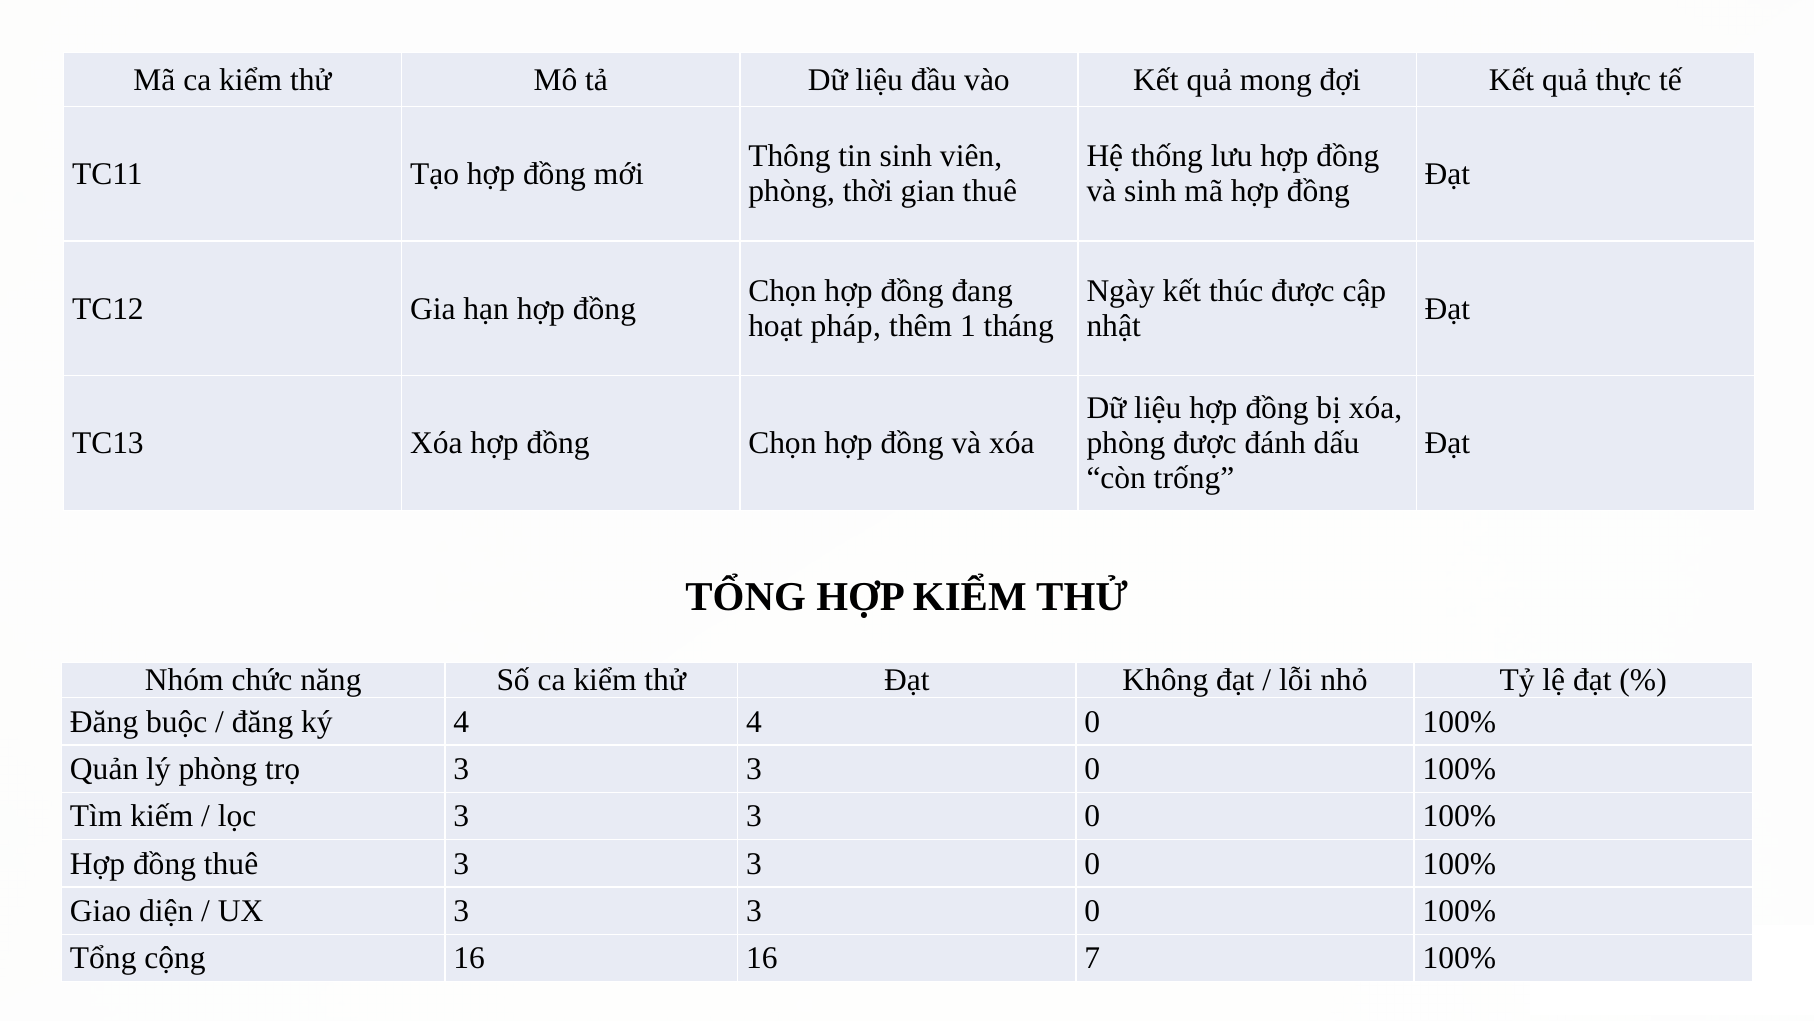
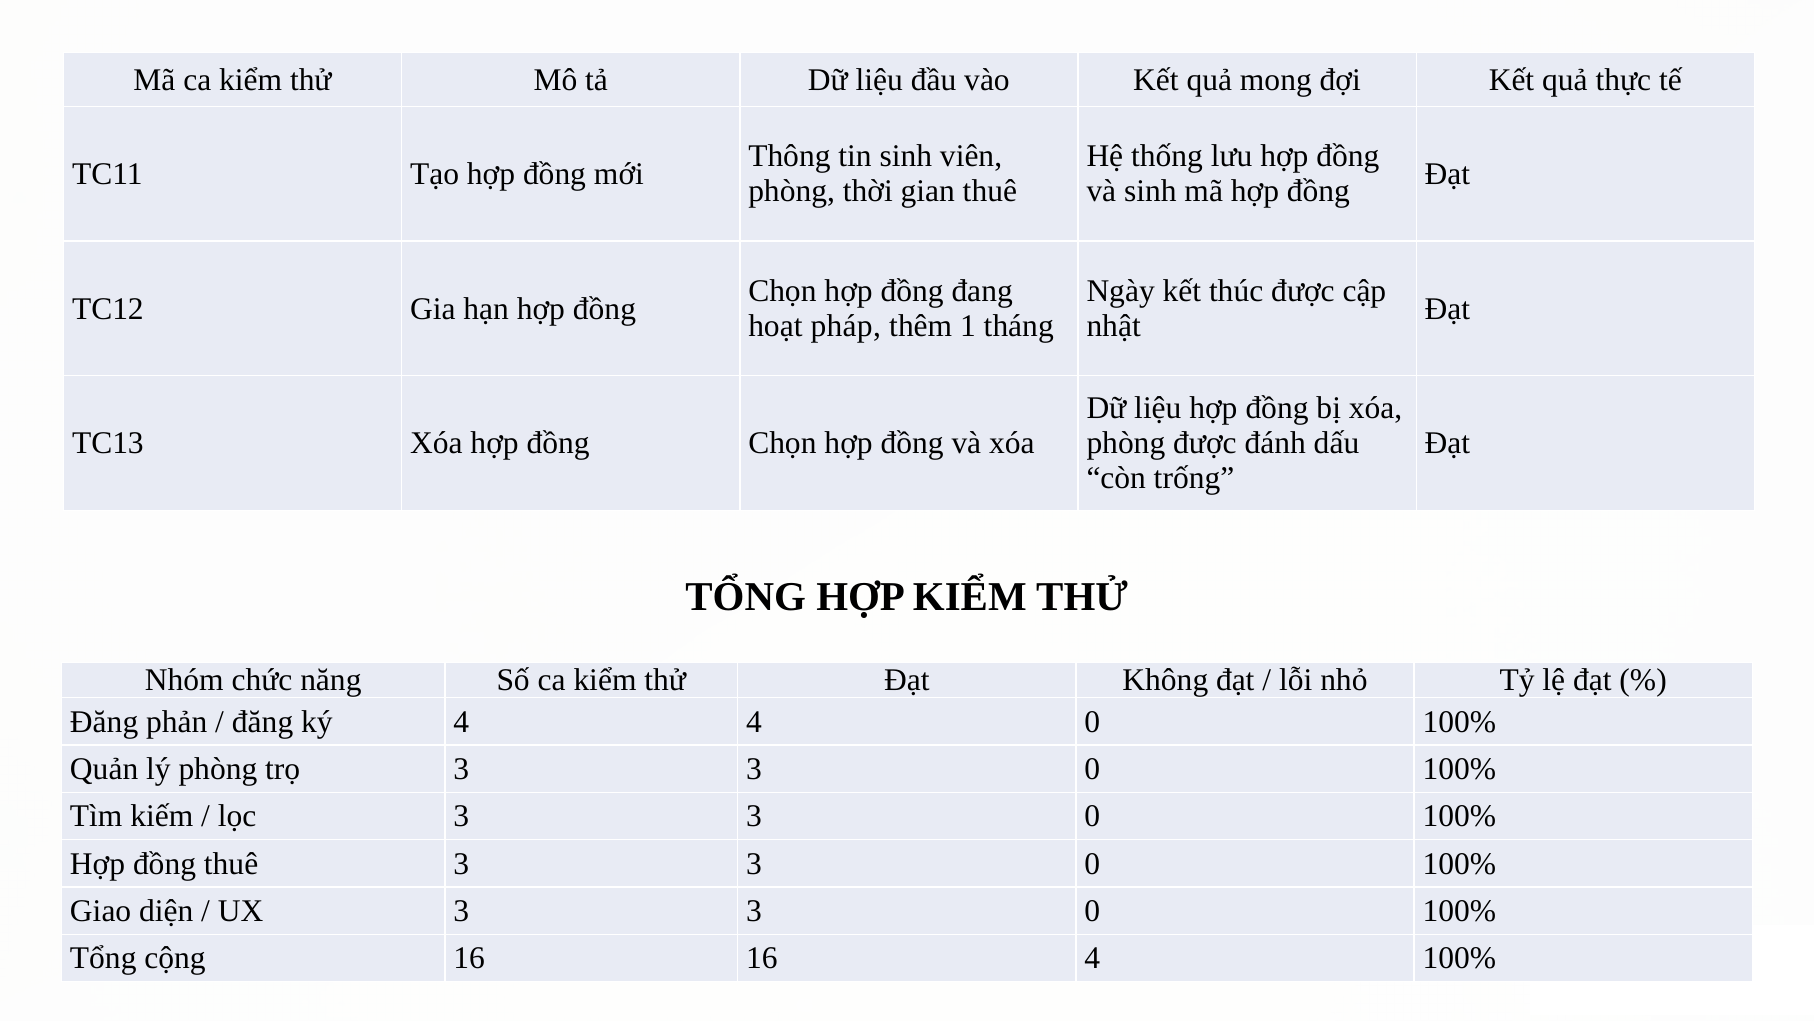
buộc: buộc -> phản (177, 721)
16 7: 7 -> 4 (1092, 958)
